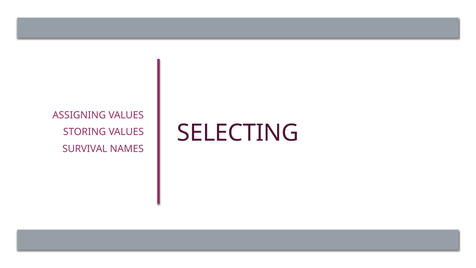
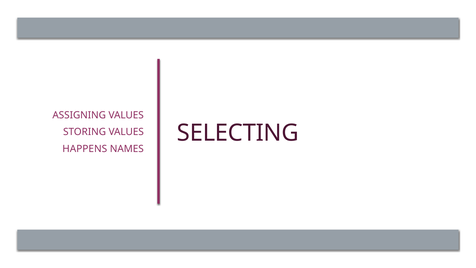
SURVIVAL: SURVIVAL -> HAPPENS (85, 149)
